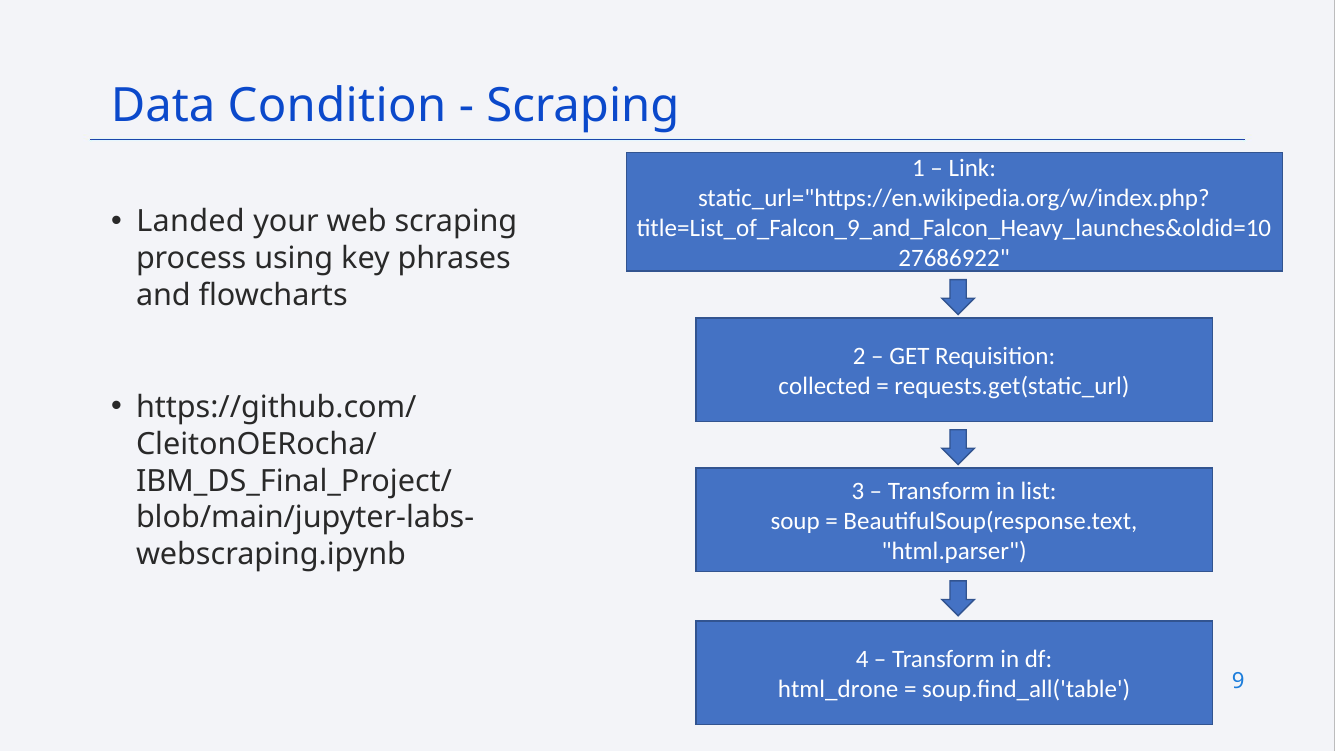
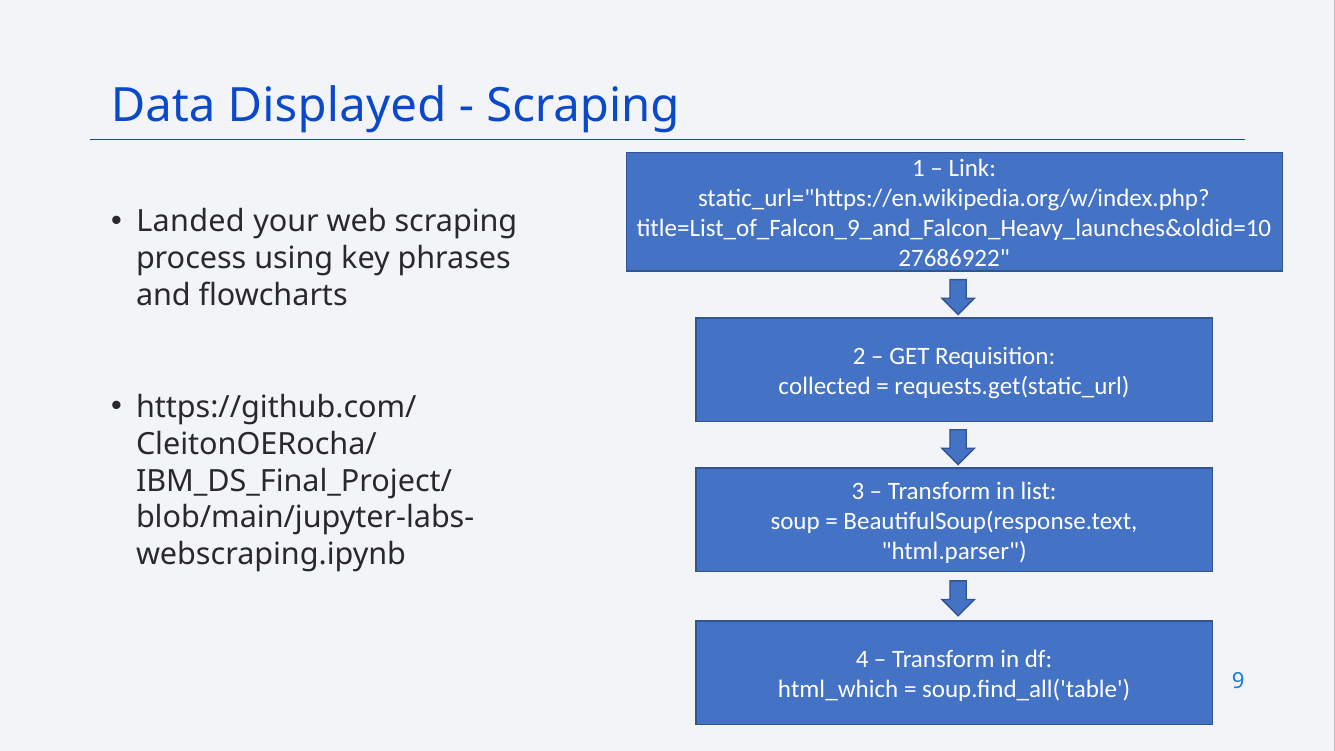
Condition: Condition -> Displayed (337, 106)
html_drone: html_drone -> html_which (838, 689)
